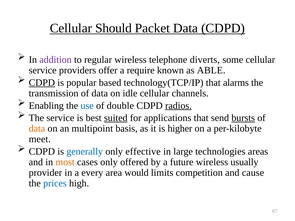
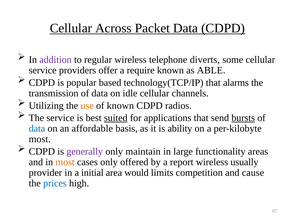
Should: Should -> Across (113, 28)
CDPD underline: present -> none (42, 83)
Enabling: Enabling -> Utilizing (46, 106)
use colour: blue -> orange (87, 106)
of double: double -> known (120, 106)
radios underline: present -> none (178, 106)
data colour: orange -> blue (37, 129)
multipoint: multipoint -> affordable (92, 129)
higher: higher -> ability (180, 129)
meet: meet -> most (40, 139)
generally colour: blue -> purple (85, 152)
effective: effective -> maintain (143, 152)
technologies: technologies -> functionality (220, 152)
future: future -> report (182, 162)
every: every -> initial (92, 173)
